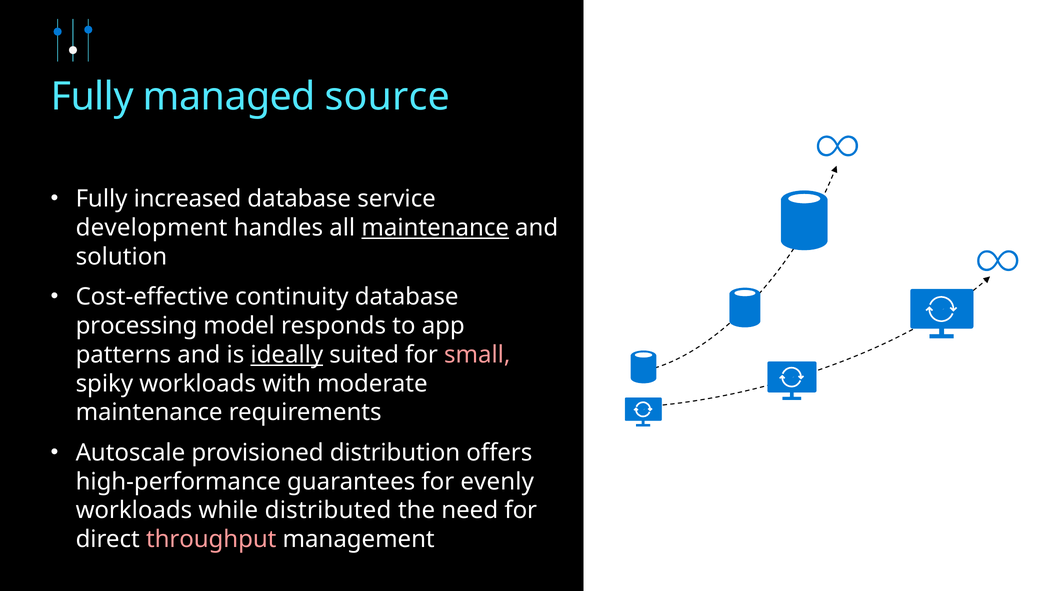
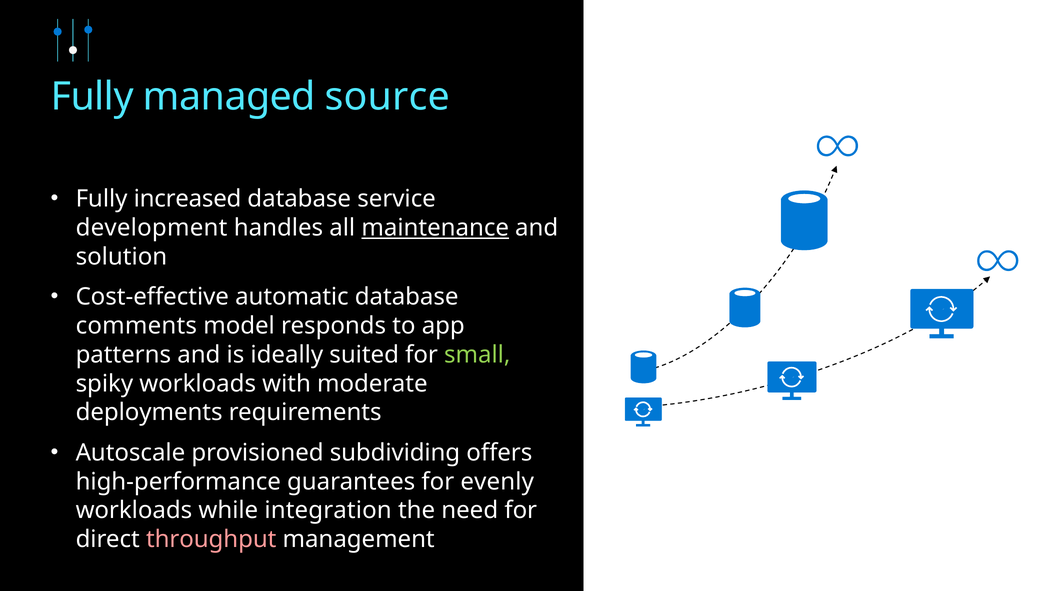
continuity: continuity -> automatic (292, 297)
processing: processing -> comments (136, 326)
ideally underline: present -> none (287, 355)
small colour: pink -> light green (477, 355)
maintenance: maintenance -> deployments (149, 413)
distribution: distribution -> subdividing (395, 453)
distributed: distributed -> integration (328, 511)
